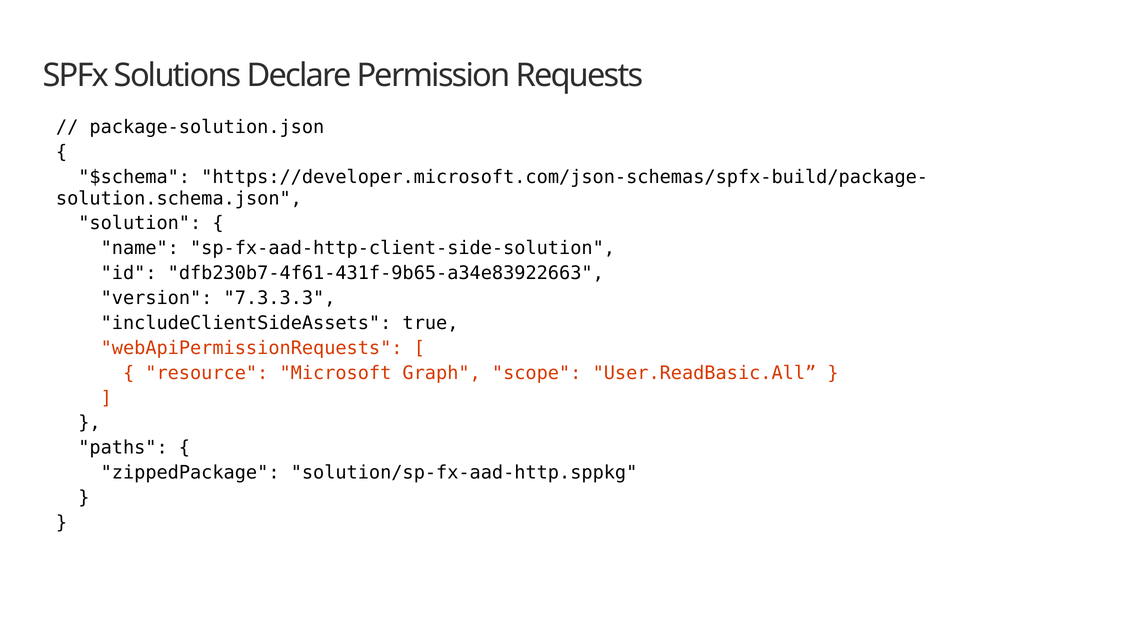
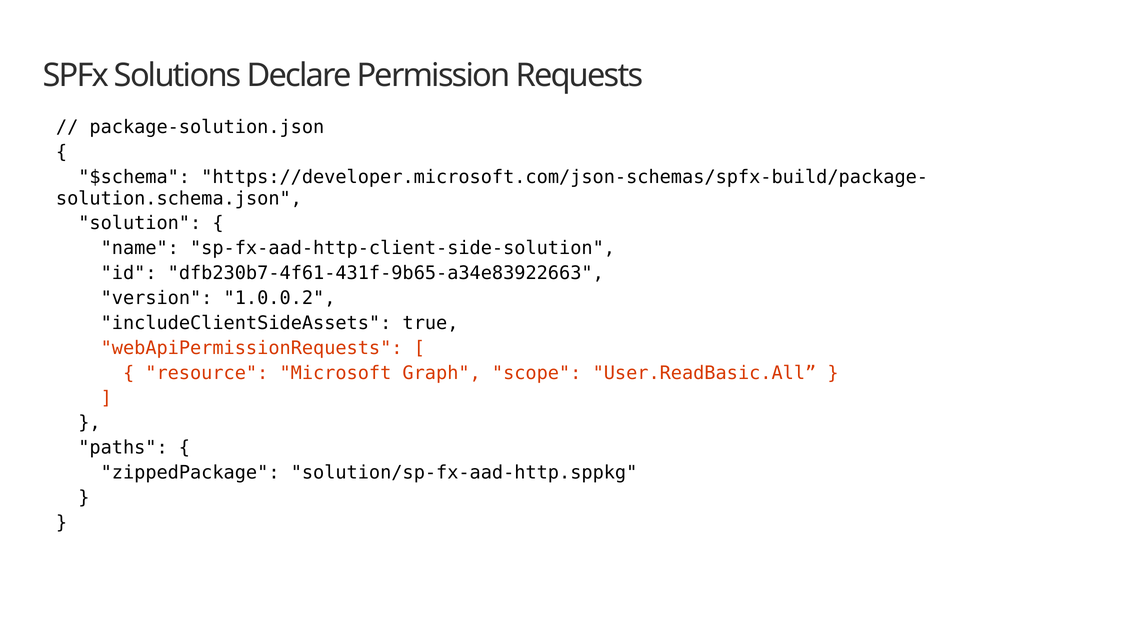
7.3.3.3: 7.3.3.3 -> 1.0.0.2 (280, 298)
